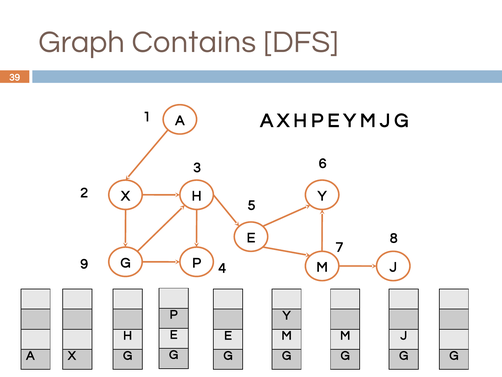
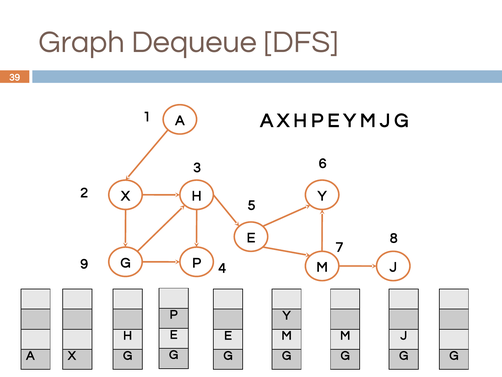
Contains: Contains -> Dequeue (194, 42)
